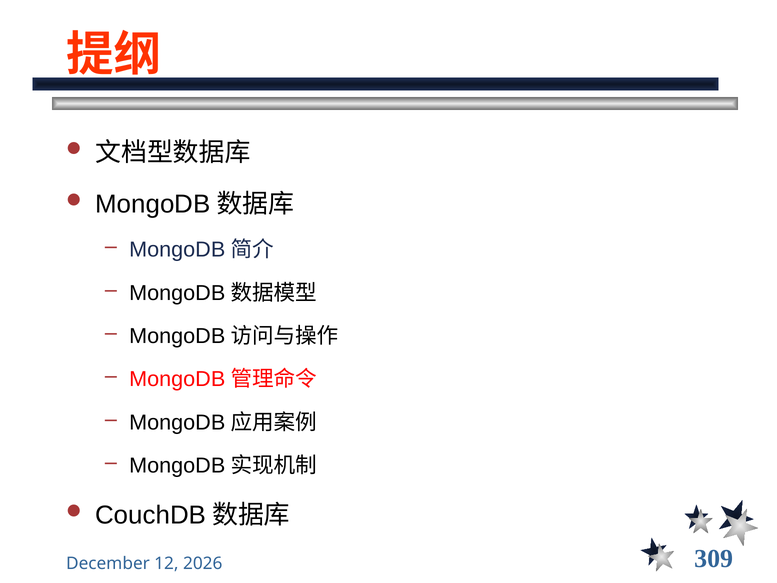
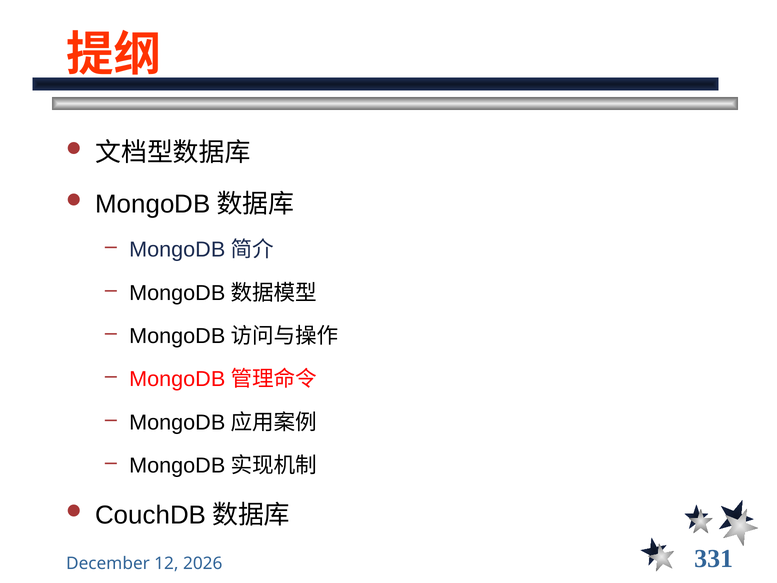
309: 309 -> 331 (714, 559)
